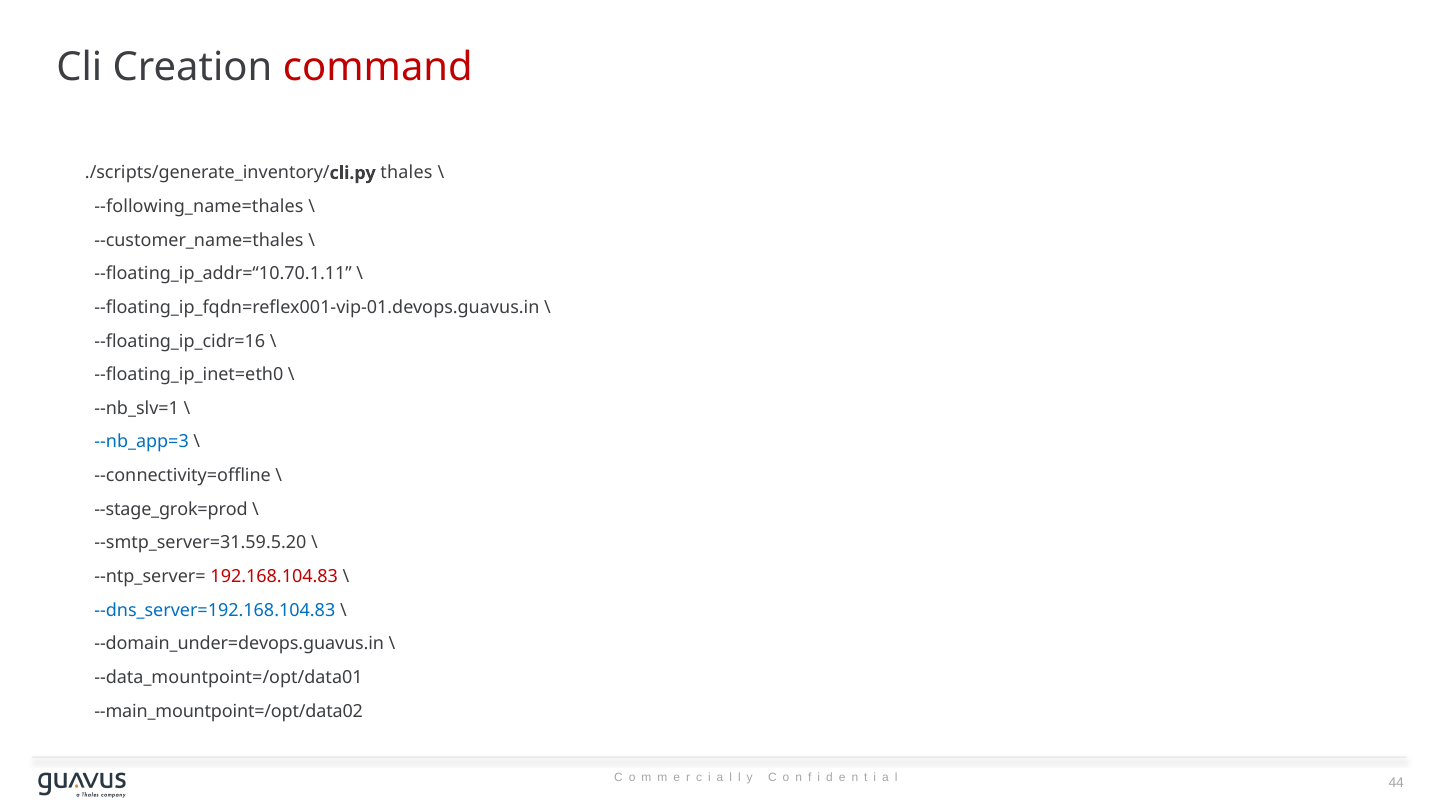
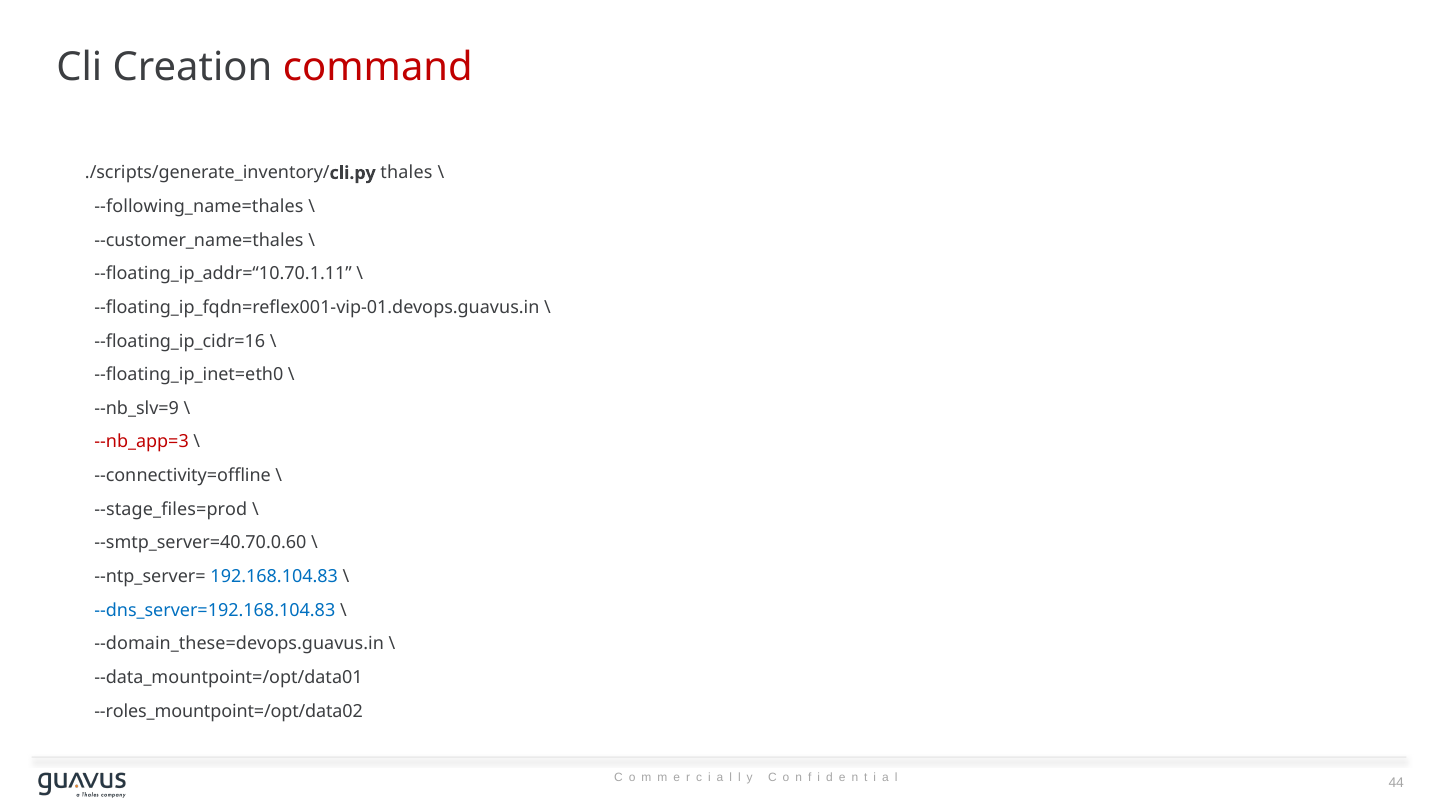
--nb_slv=1: --nb_slv=1 -> --nb_slv=9 (137, 408)
--nb_app=3 colour: blue -> red (142, 442)
--stage_grok=prod: --stage_grok=prod -> --stage_files=prod (171, 509)
--smtp_server=31.59.5.20: --smtp_server=31.59.5.20 -> --smtp_server=40.70.0.60 (200, 543)
192.168.104.83 colour: red -> blue (274, 577)
--domain_under=devops.guavus.in: --domain_under=devops.guavus.in -> --domain_these=devops.guavus.in (239, 644)
--main_mountpoint=/opt/data02: --main_mountpoint=/opt/data02 -> --roles_mountpoint=/opt/data02 (229, 711)
